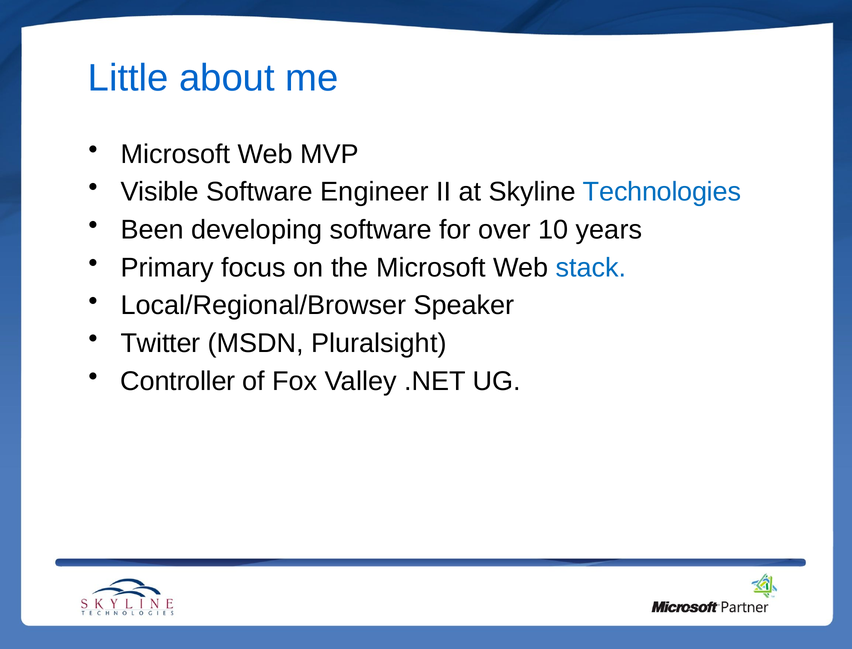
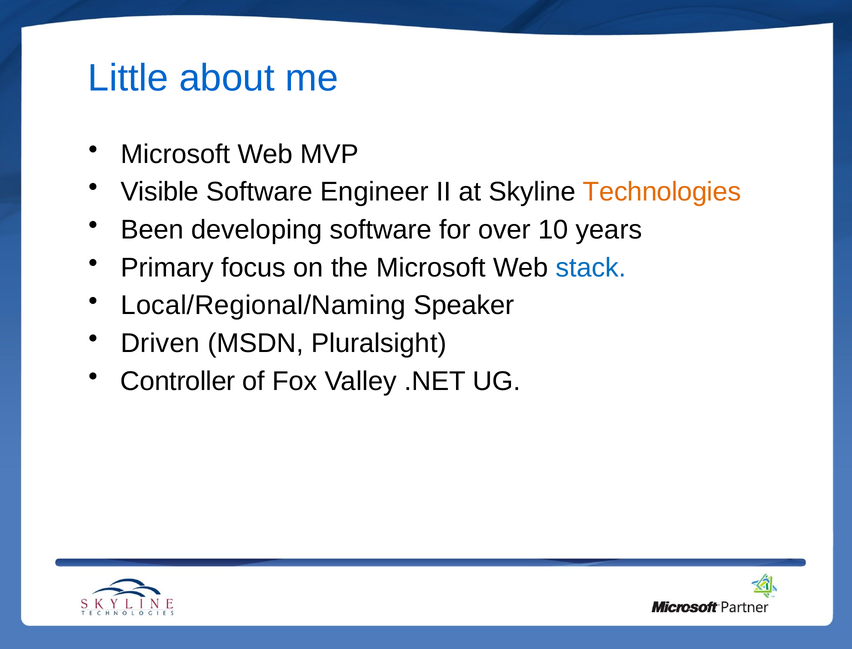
Technologies colour: blue -> orange (662, 192)
Local/Regional/Browser: Local/Regional/Browser -> Local/Regional/Naming (263, 306)
Twitter: Twitter -> Driven (160, 343)
